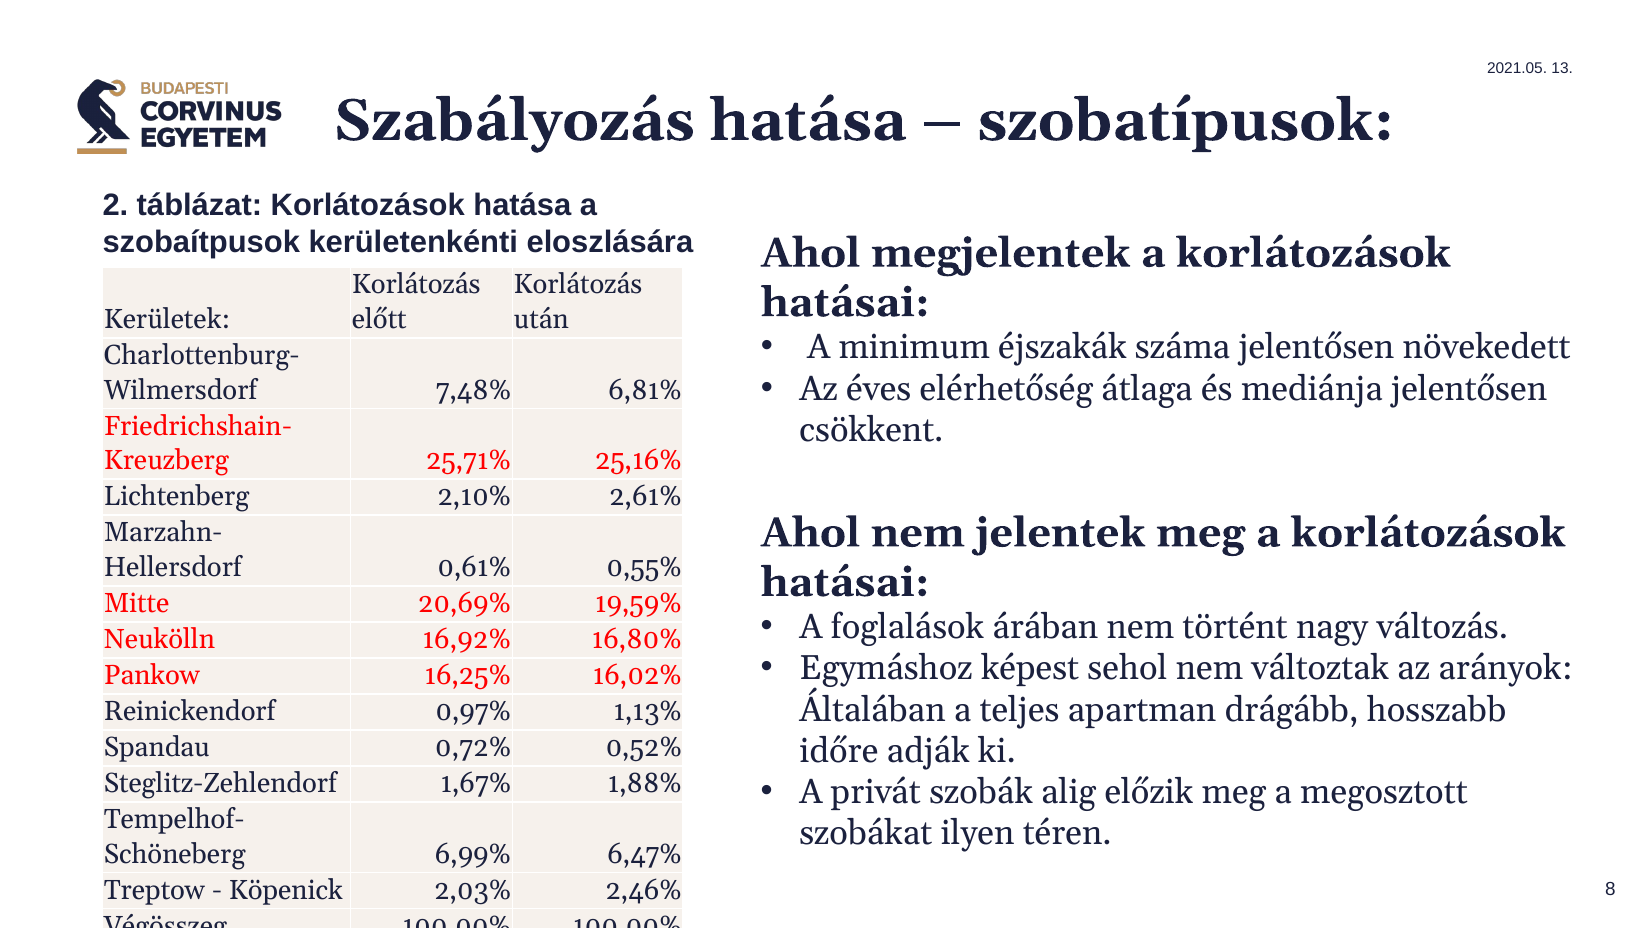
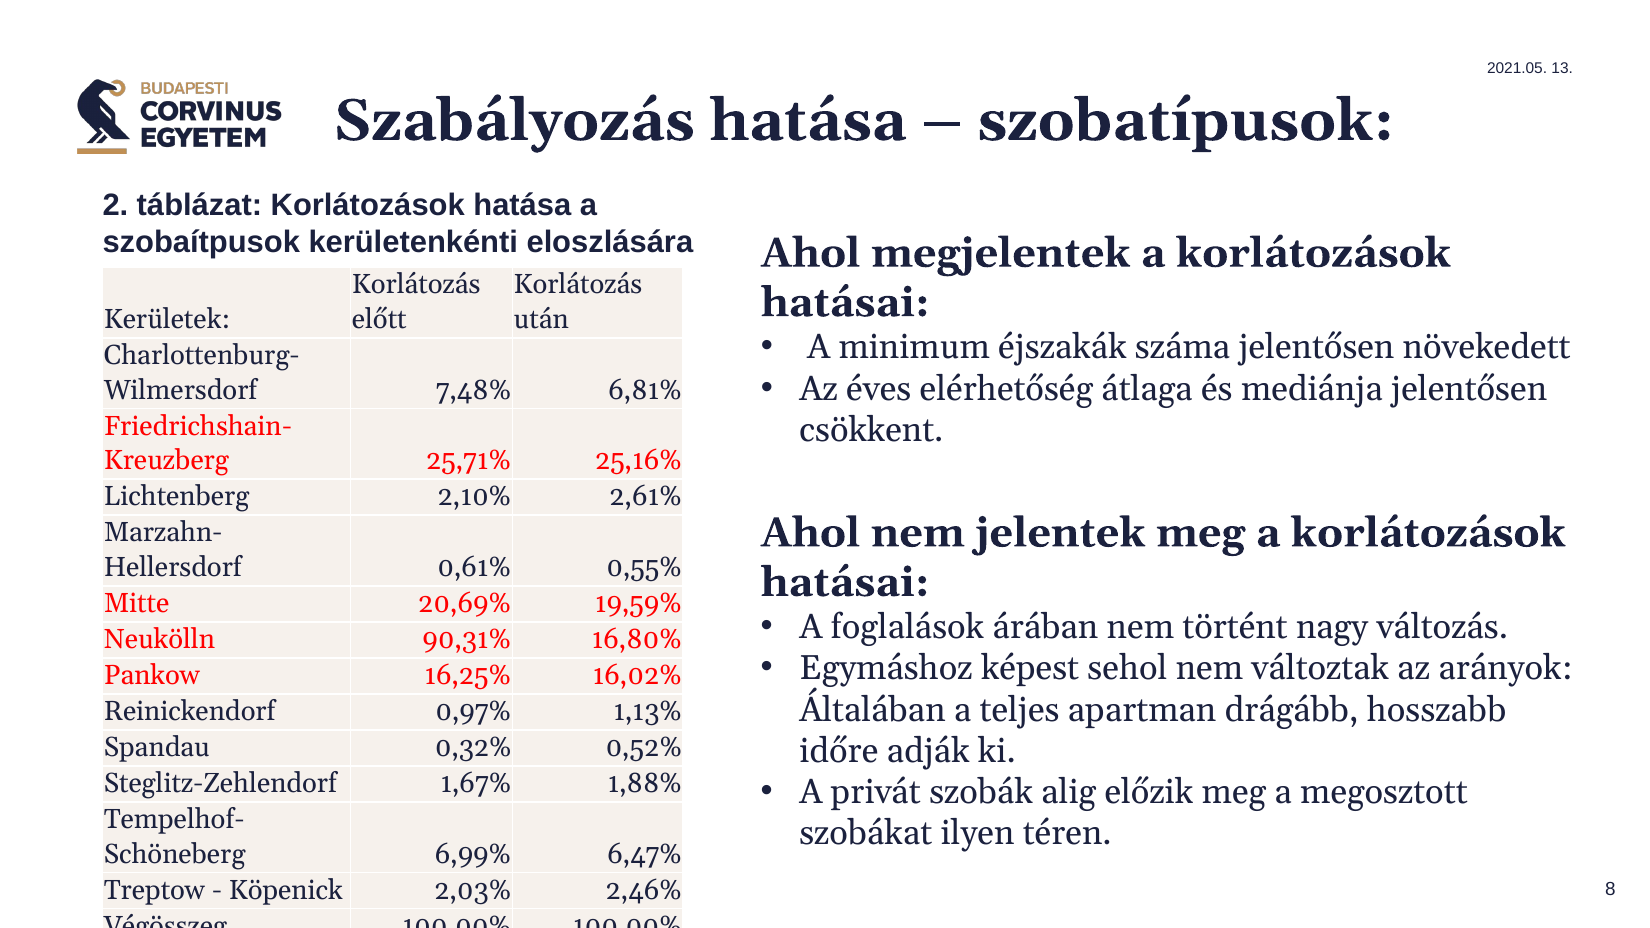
16,92%: 16,92% -> 90,31% (467, 640)
0,72%: 0,72% -> 0,32% (473, 748)
